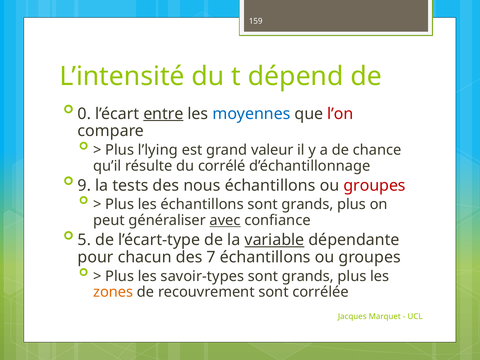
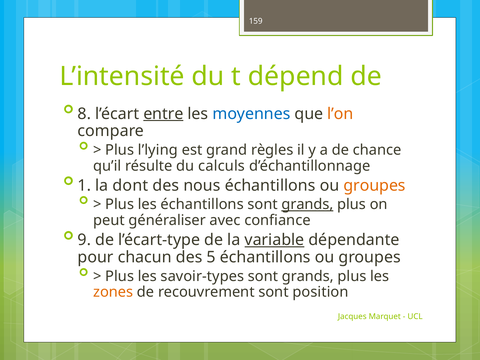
0: 0 -> 8 (84, 114)
l’on colour: red -> orange (340, 114)
valeur: valeur -> règles (272, 150)
corrélé: corrélé -> calculs (222, 166)
9: 9 -> 1 (84, 185)
tests: tests -> dont (130, 185)
groupes colour: red -> orange (375, 185)
grands underline: none -> present (307, 204)
avec underline: present -> none (225, 220)
5: 5 -> 9 (84, 240)
7: 7 -> 5 (211, 257)
corrélée: corrélée -> position (321, 292)
